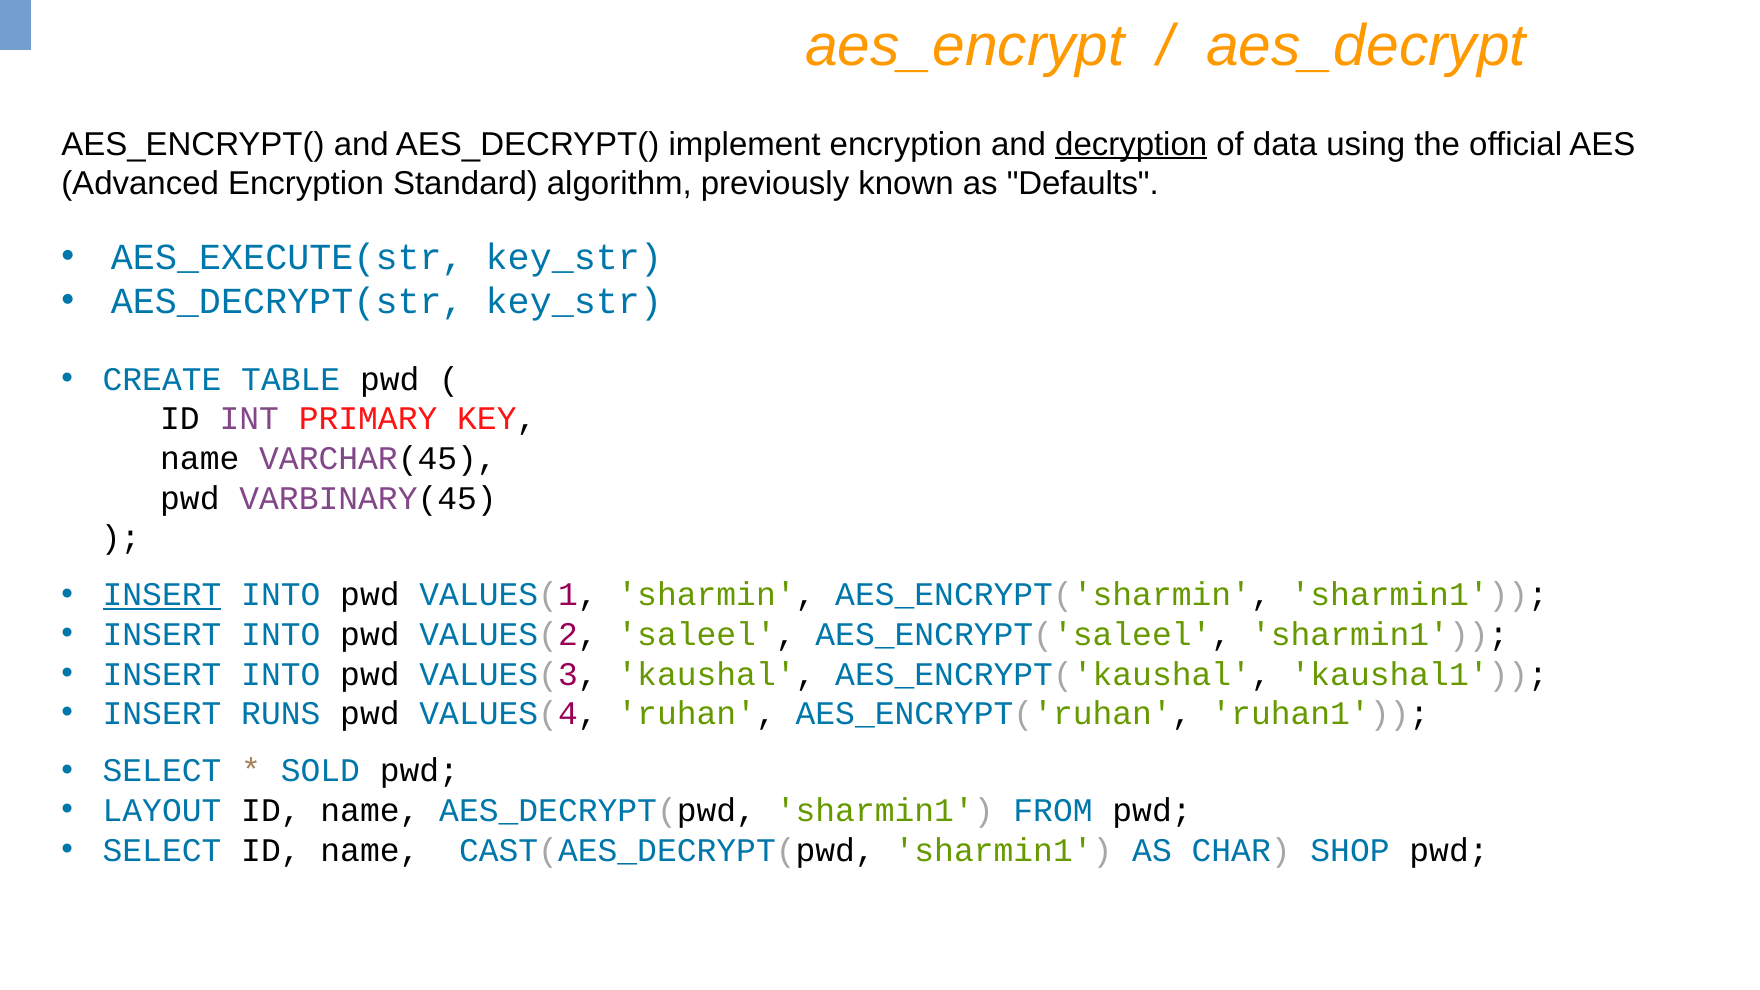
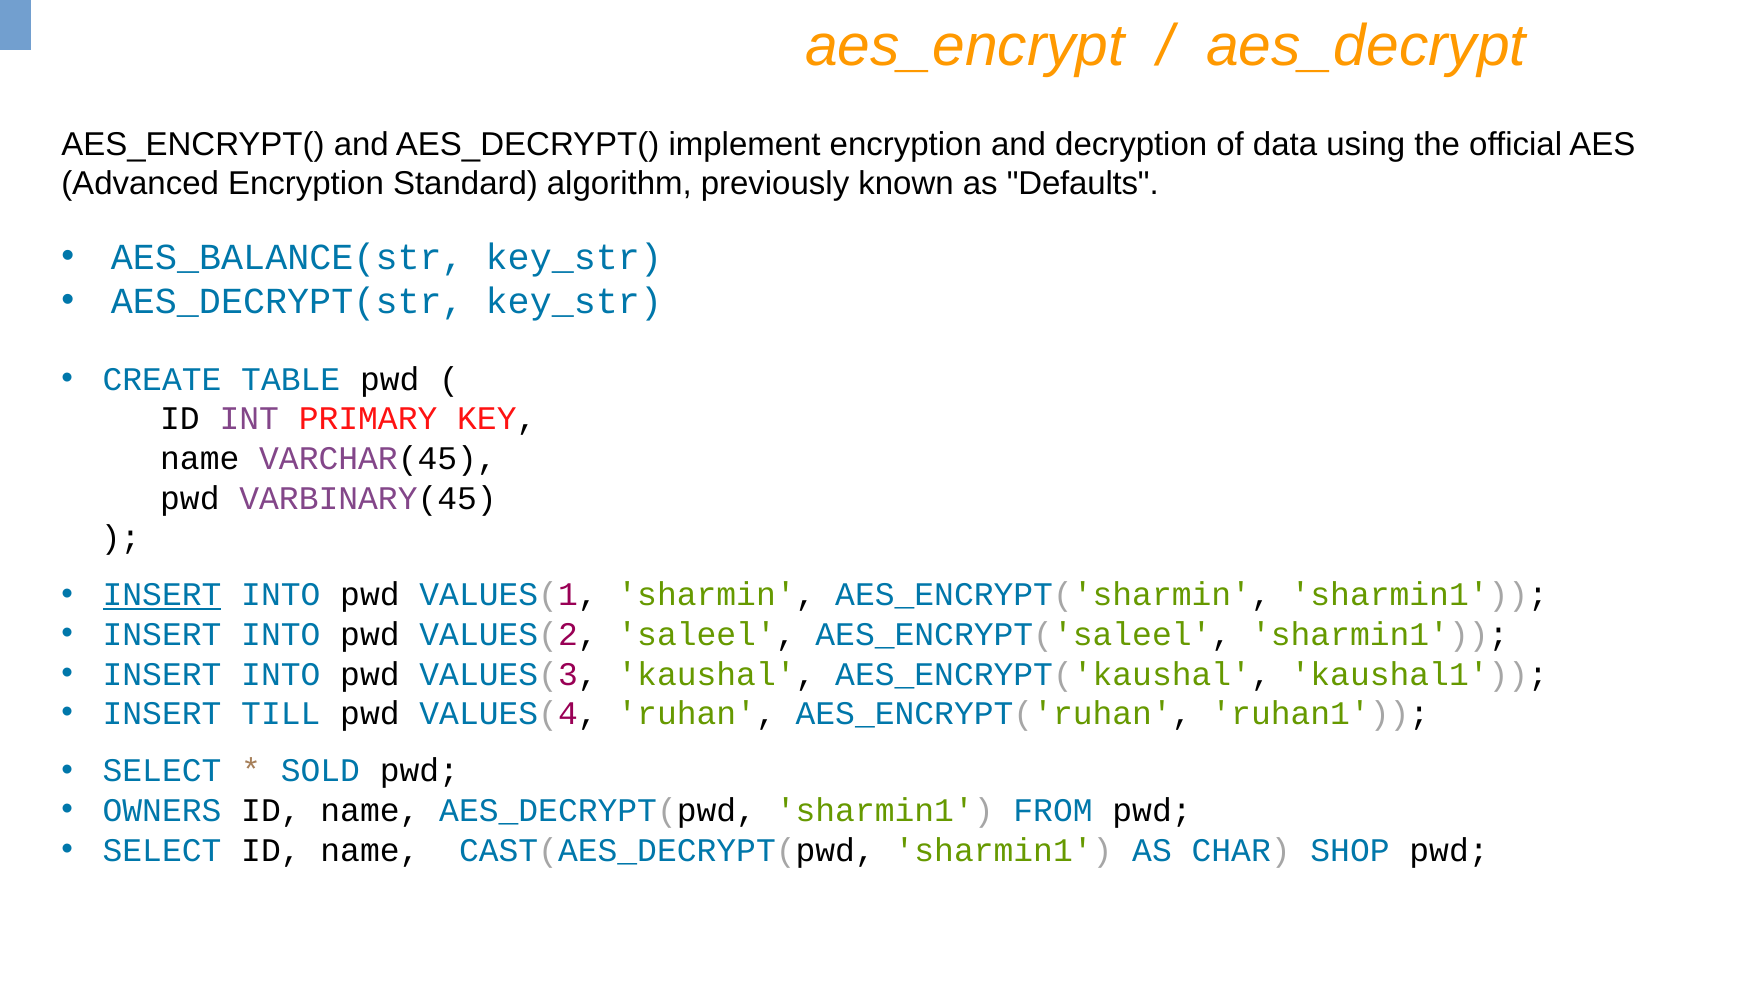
decryption underline: present -> none (1131, 144)
AES_EXECUTE(str: AES_EXECUTE(str -> AES_BALANCE(str (287, 258)
RUNS: RUNS -> TILL (281, 714)
LAYOUT: LAYOUT -> OWNERS (162, 811)
